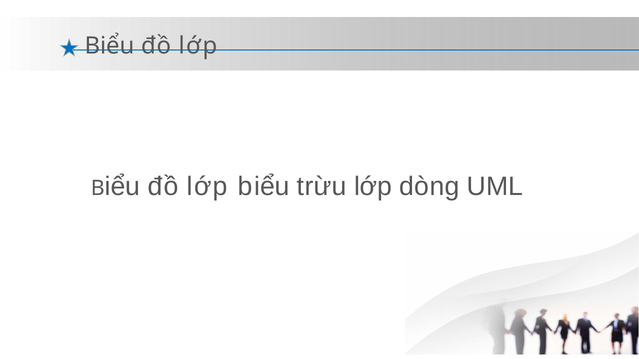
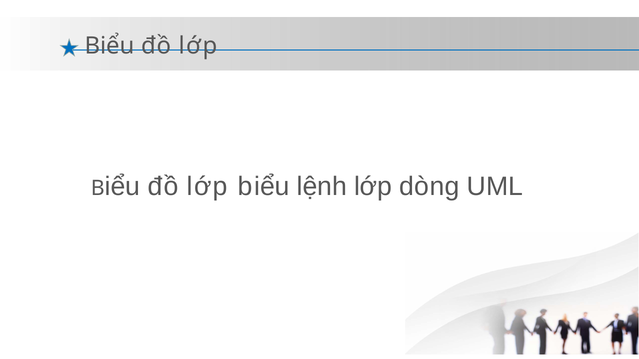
trừu: trừu -> lệnh (322, 187)
